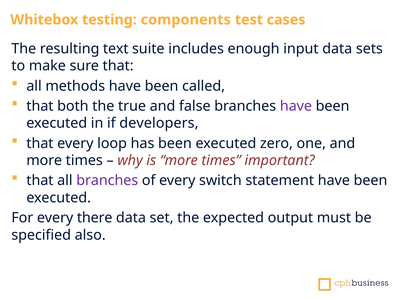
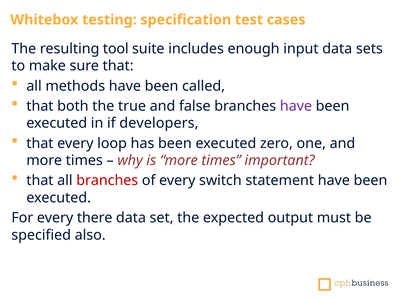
components: components -> specification (186, 20)
text: text -> tool (116, 49)
branches colour: purple -> red (107, 180)
